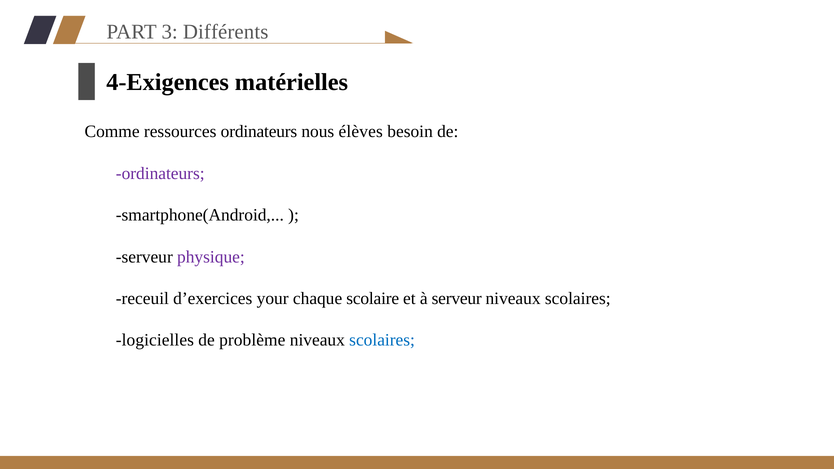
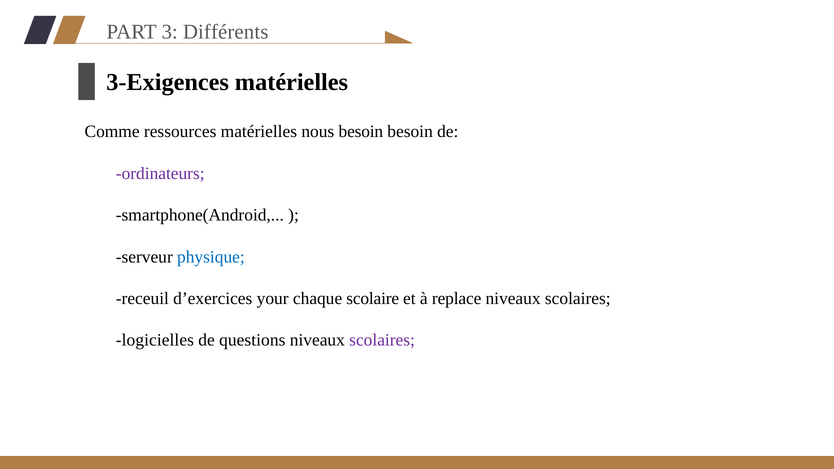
4-Exigences: 4-Exigences -> 3-Exigences (168, 82)
ressources ordinateurs: ordinateurs -> matérielles (259, 132)
nous élèves: élèves -> besoin (361, 132)
physique colour: purple -> blue (211, 257)
à serveur: serveur -> replace (457, 299)
problème: problème -> questions (252, 340)
scolaires colour: blue -> purple (382, 340)
